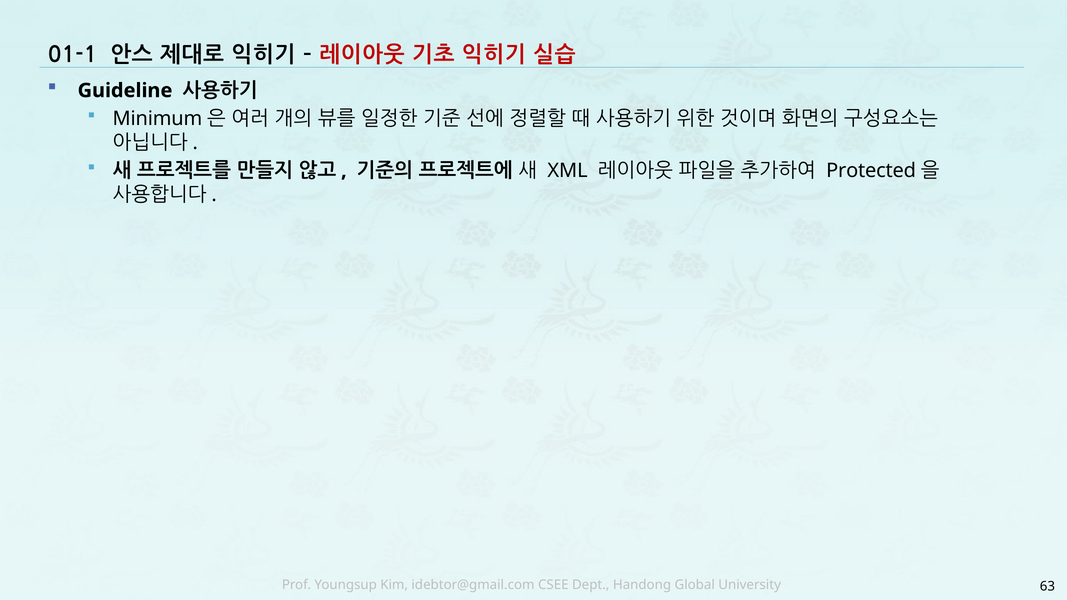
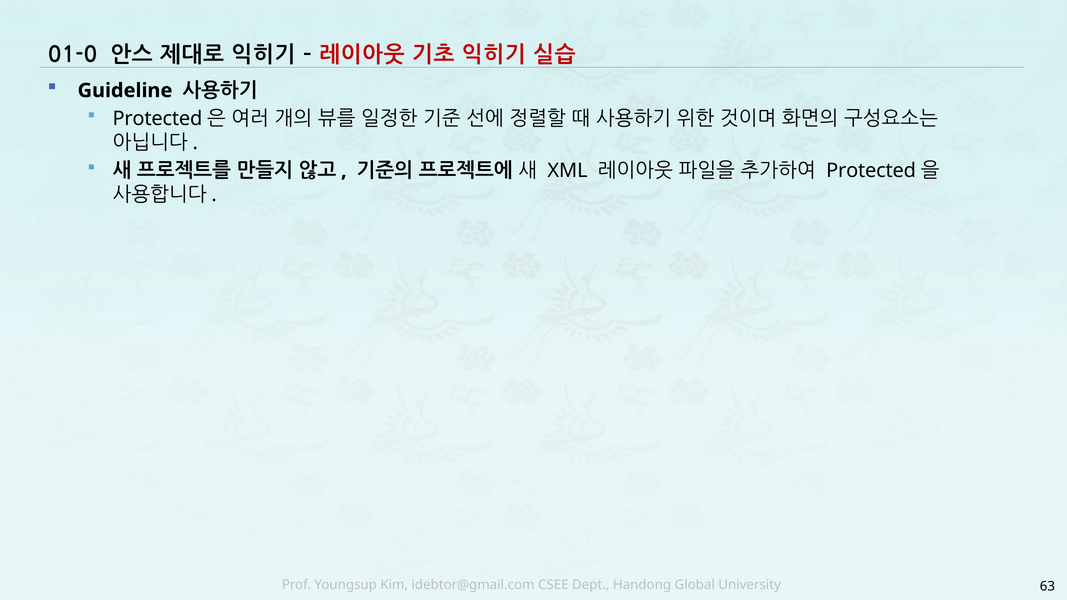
01-1: 01-1 -> 01-0 (73, 55)
Minimum: Minimum -> Protected (157, 119)
